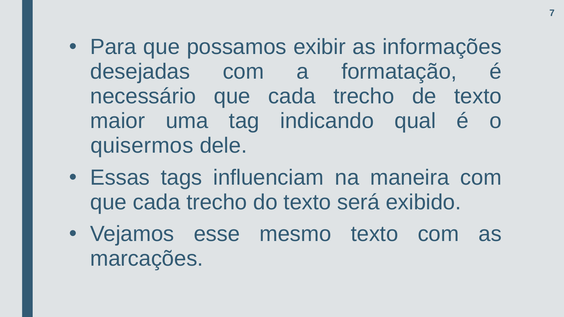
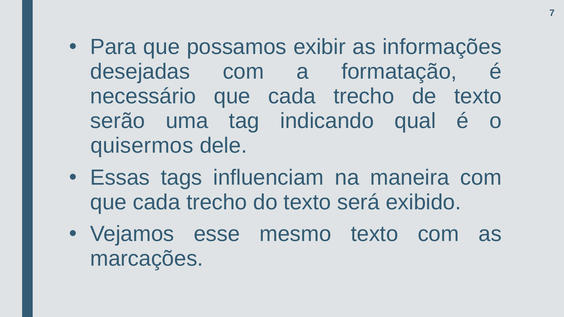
maior: maior -> serão (118, 121)
